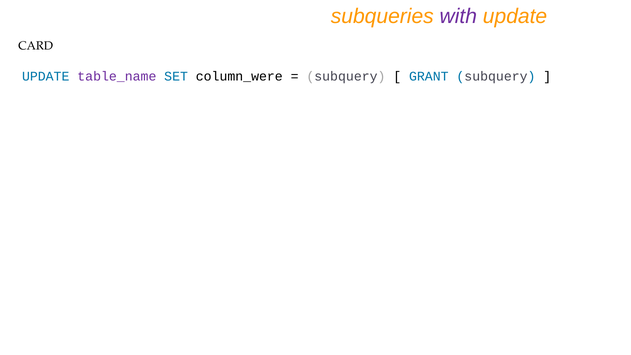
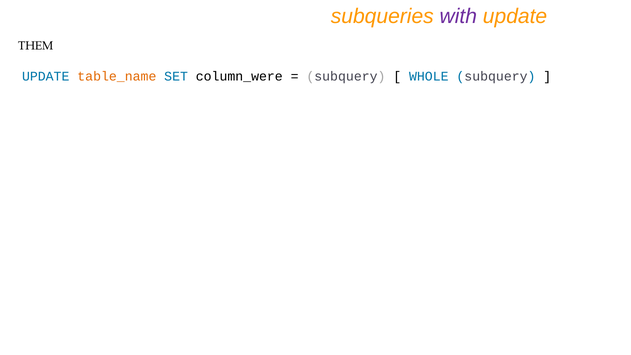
CARD: CARD -> THEM (36, 46)
table_name colour: purple -> orange (117, 76)
GRANT: GRANT -> WHOLE (429, 76)
